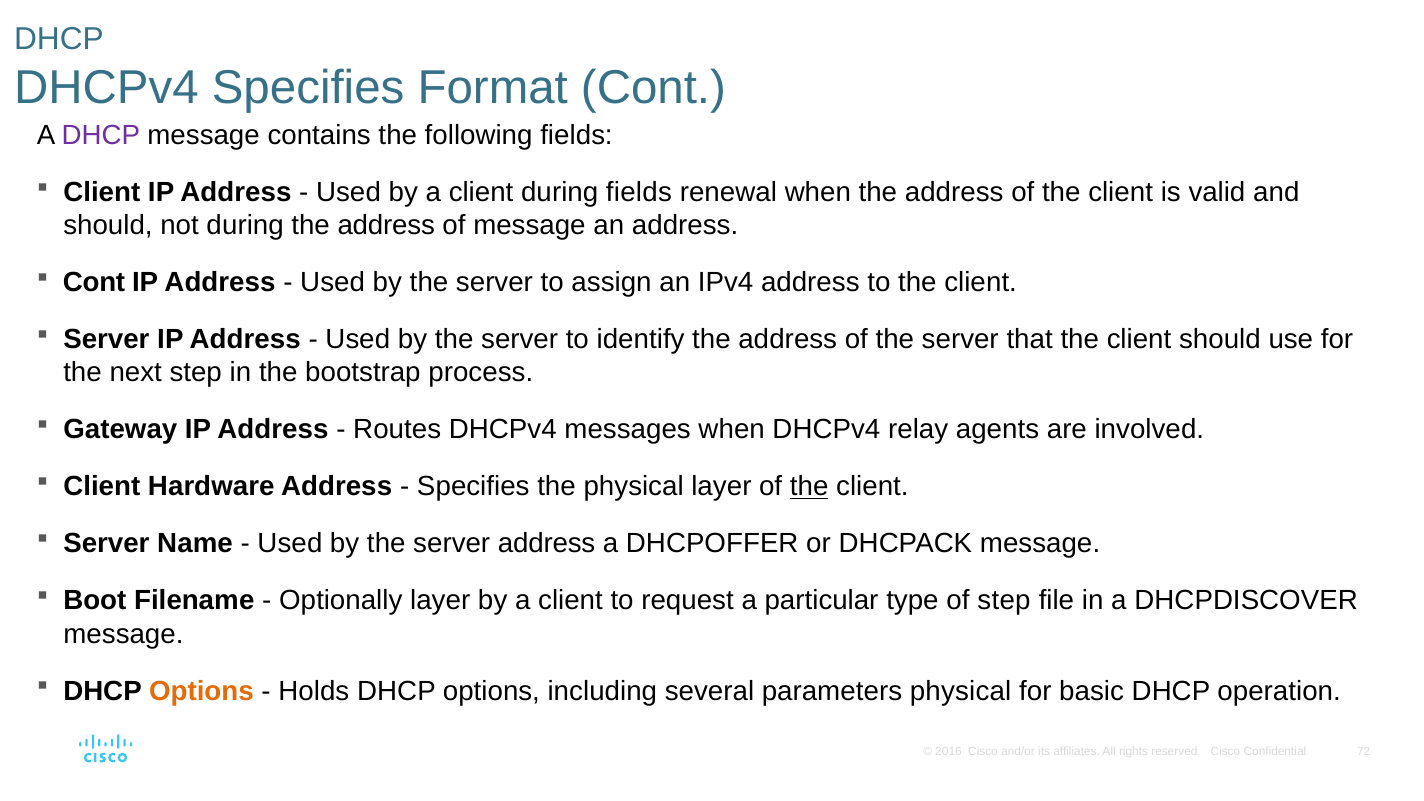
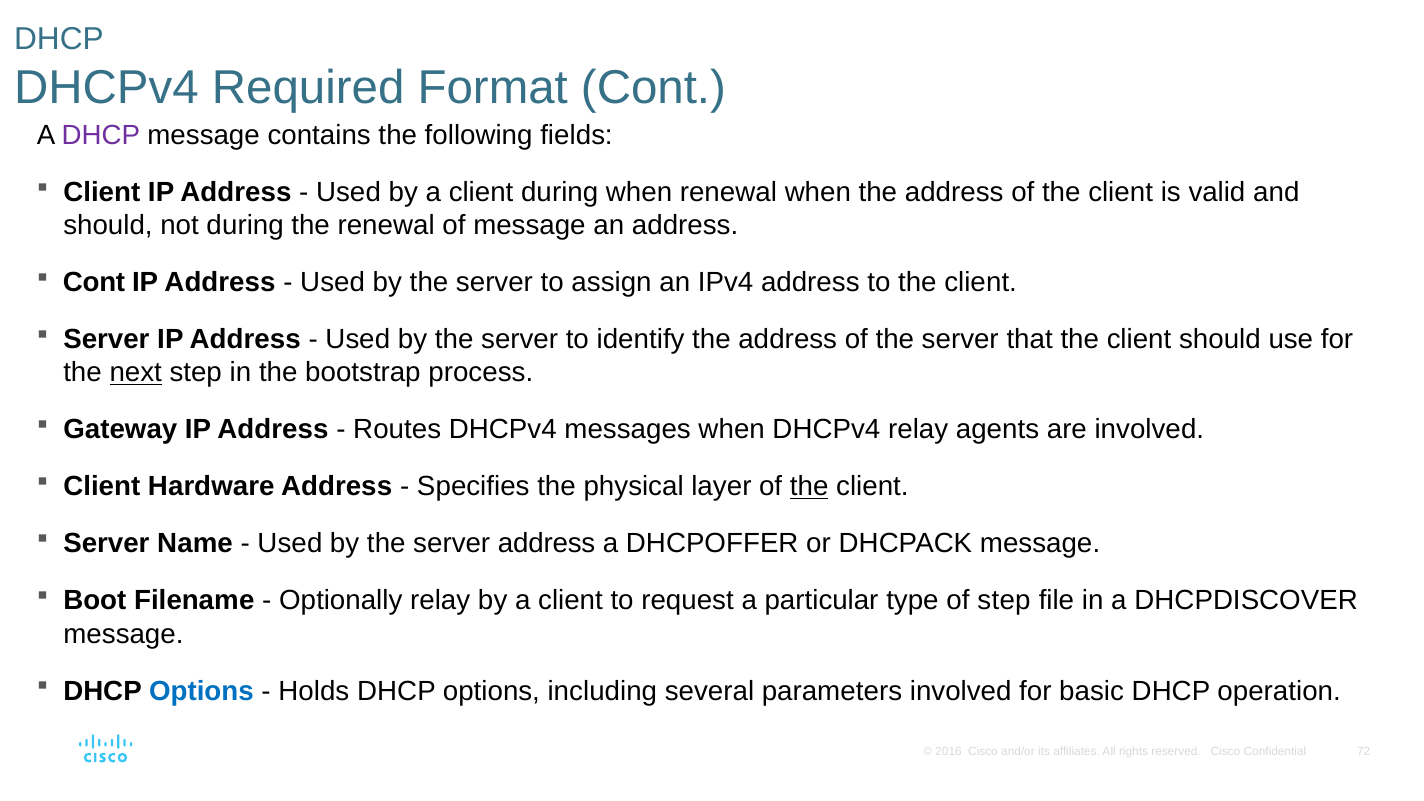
DHCPv4 Specifies: Specifies -> Required (308, 88)
during fields: fields -> when (639, 192)
during the address: address -> renewal (386, 225)
next underline: none -> present (136, 373)
Optionally layer: layer -> relay (440, 601)
Options colour: orange -> blue (201, 691)
parameters physical: physical -> involved (961, 691)
